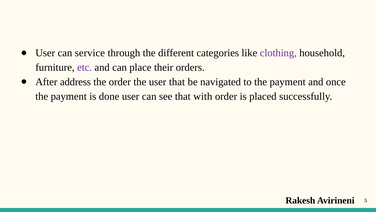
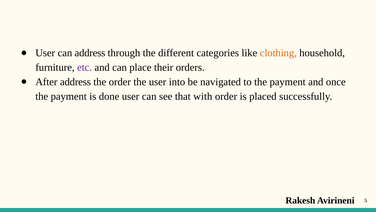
can service: service -> address (90, 53)
clothing colour: purple -> orange (278, 53)
user that: that -> into (177, 82)
